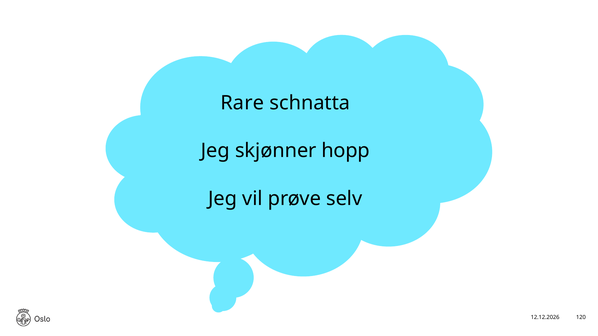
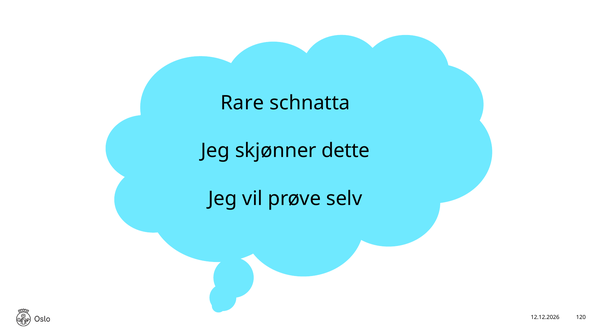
hopp: hopp -> dette (346, 151)
